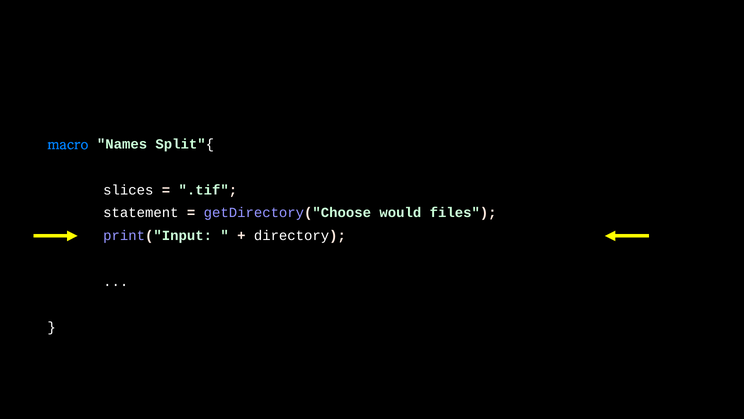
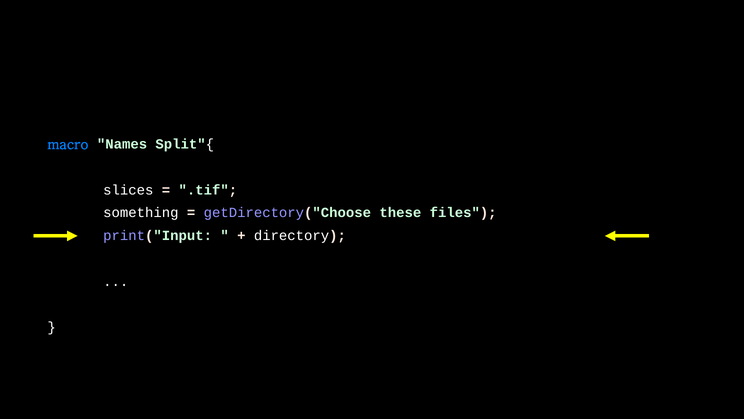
statement: statement -> something (141, 213)
would: would -> these (400, 213)
